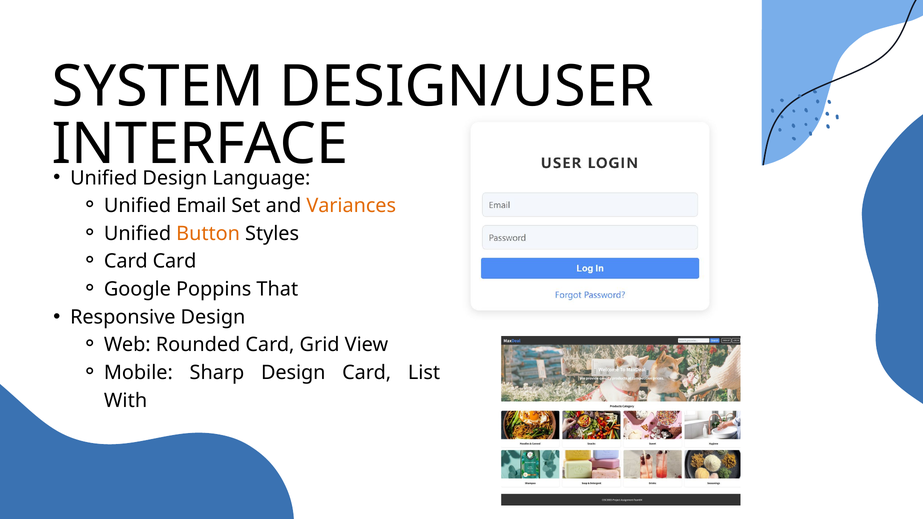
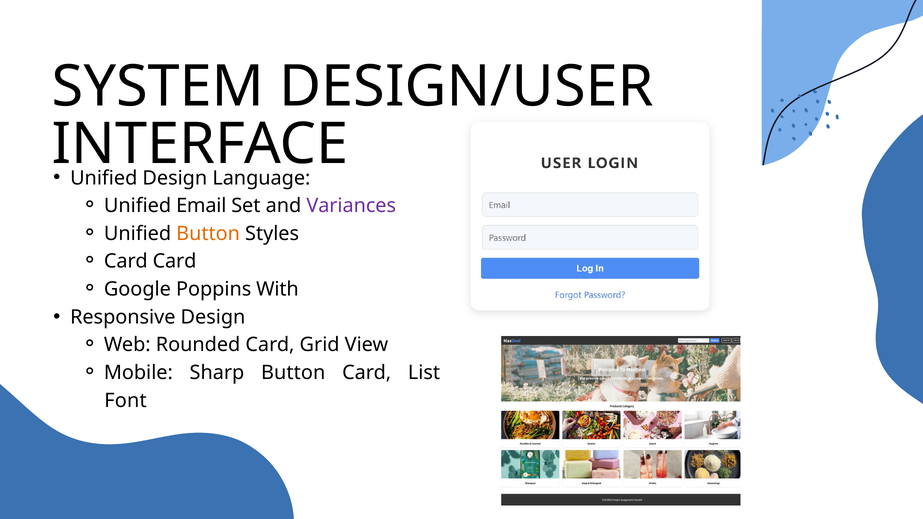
Variances colour: orange -> purple (351, 206)
That: That -> With (277, 289)
Sharp Design: Design -> Button (293, 373)
With: With -> Font (126, 401)
